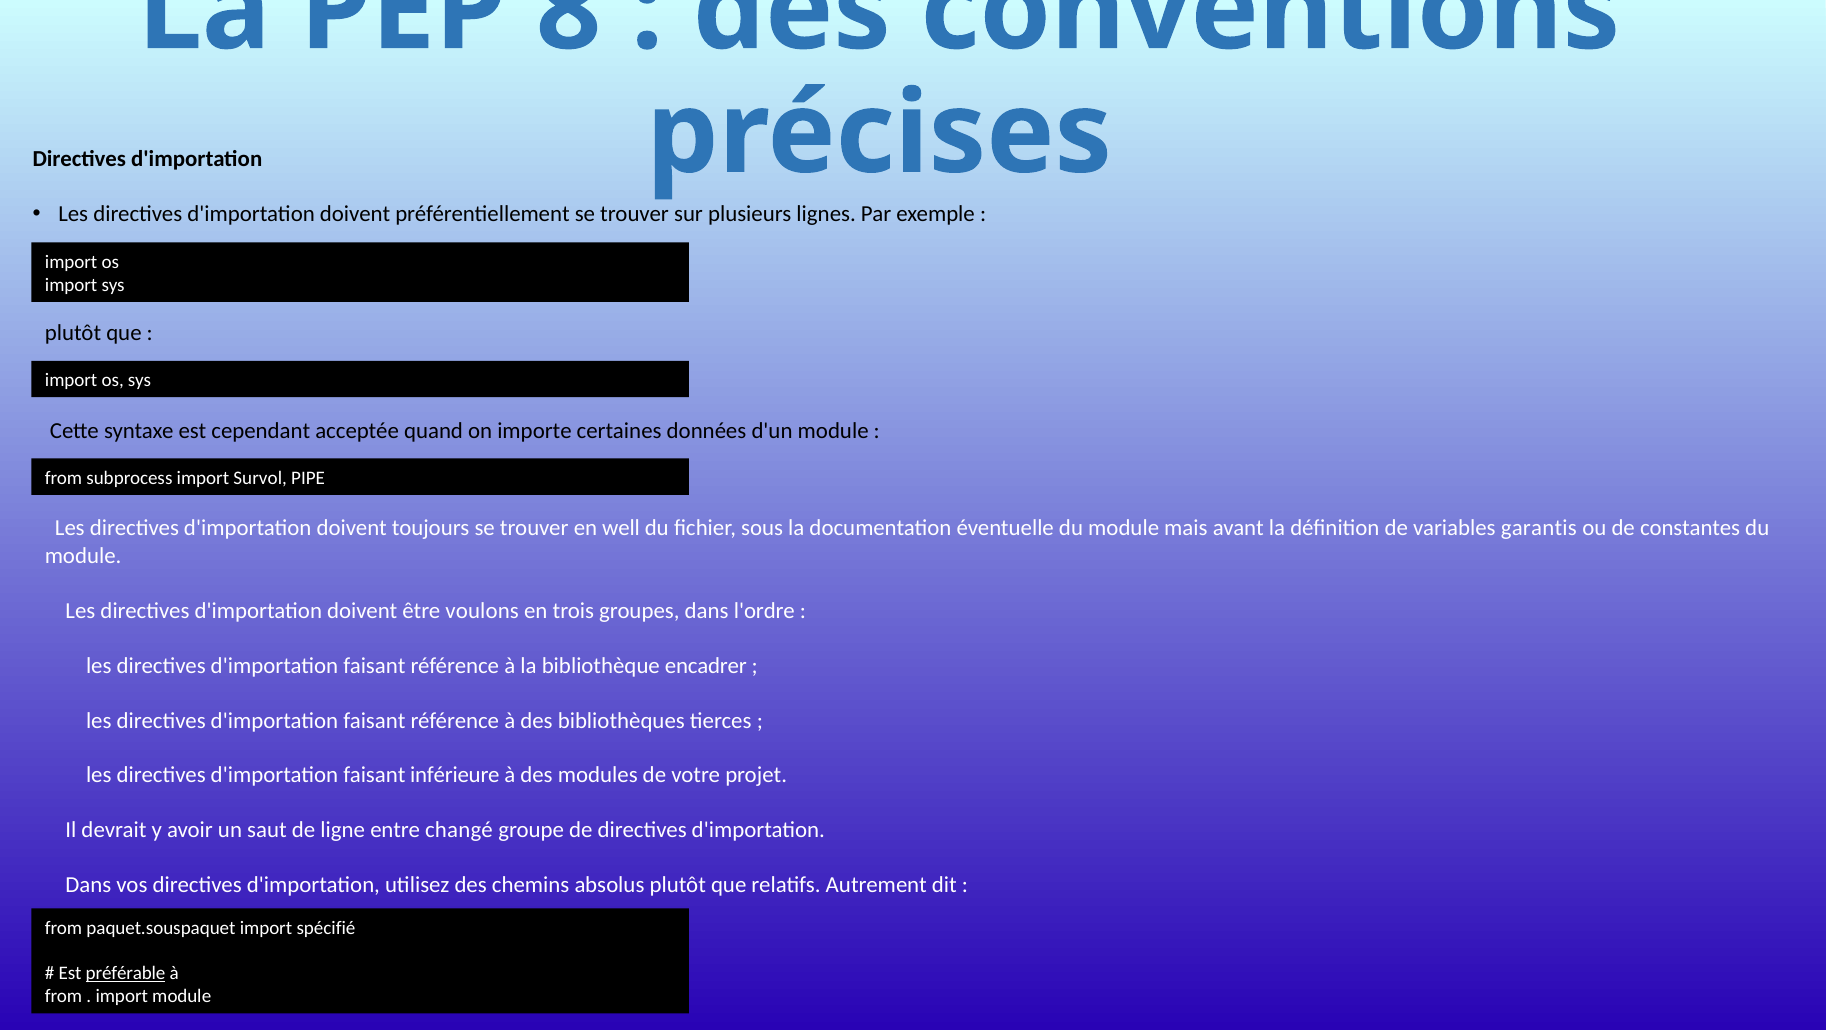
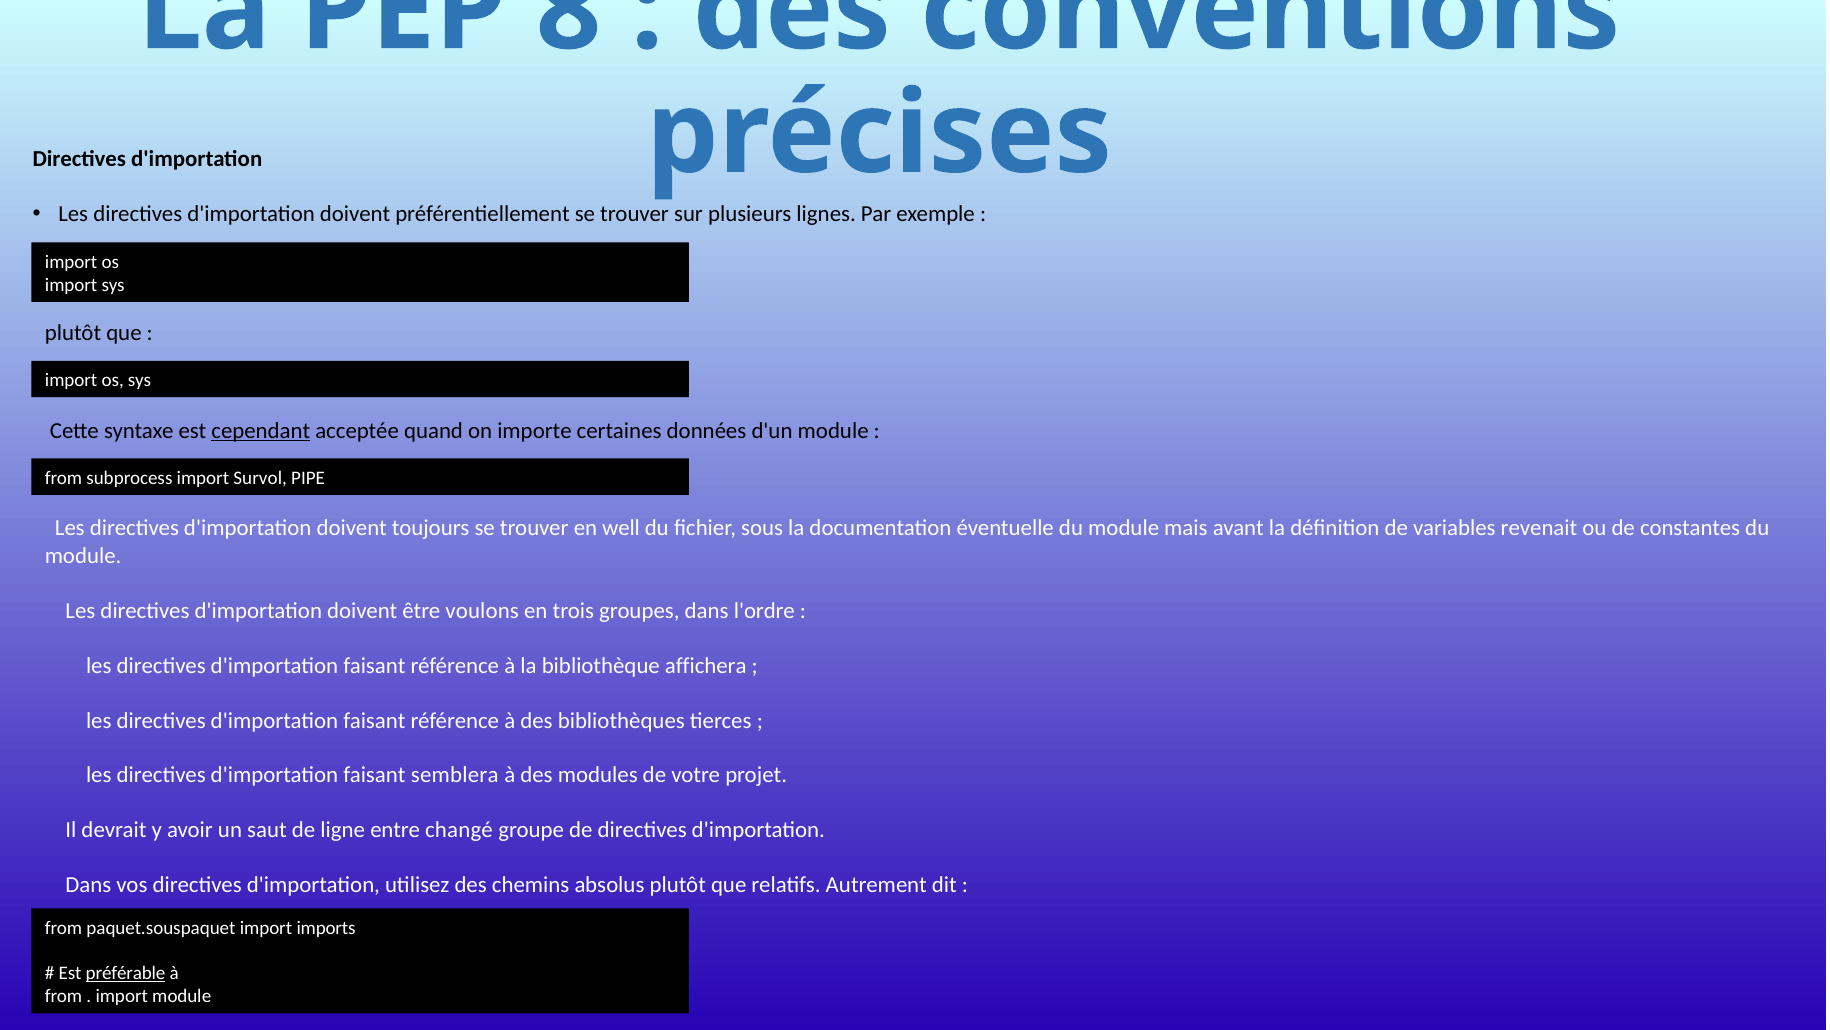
cependant underline: none -> present (261, 430)
garantis: garantis -> revenait (1539, 528)
encadrer: encadrer -> affichera (706, 665)
inférieure: inférieure -> semblera (455, 775)
spécifié: spécifié -> imports (326, 927)
